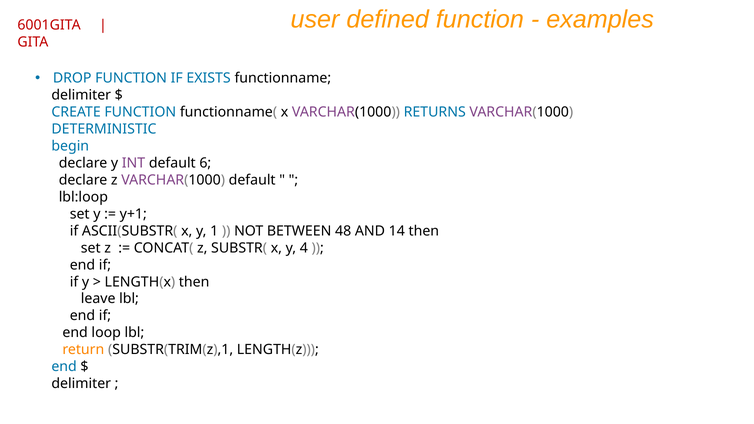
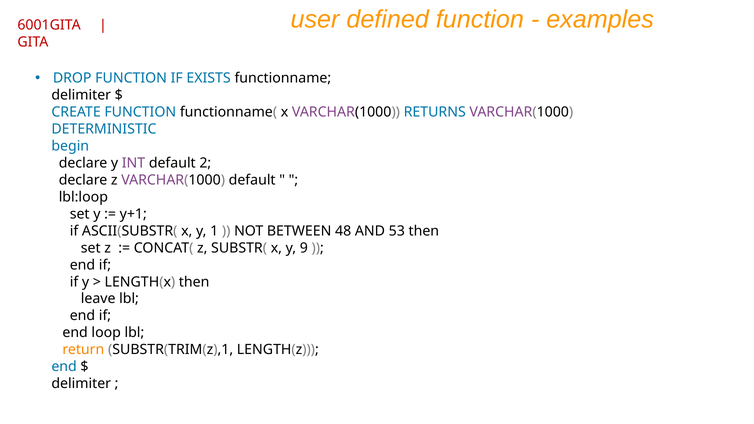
6: 6 -> 2 (205, 163)
14: 14 -> 53 (397, 231)
4: 4 -> 9 (304, 248)
